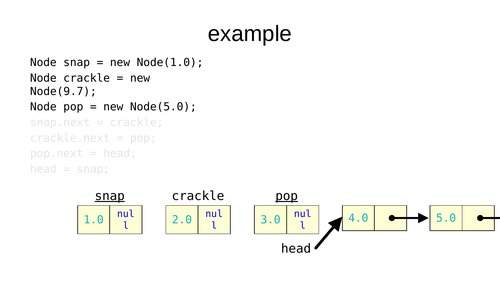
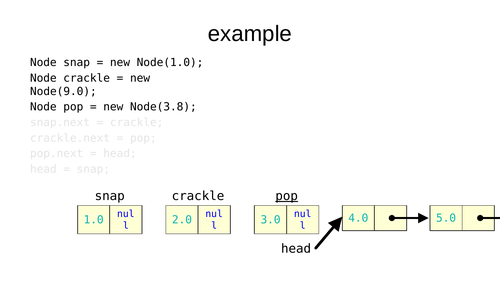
Node(9.7: Node(9.7 -> Node(9.0 (63, 91)
Node(5.0: Node(5.0 -> Node(3.8 (163, 107)
snap underline: present -> none (110, 196)
